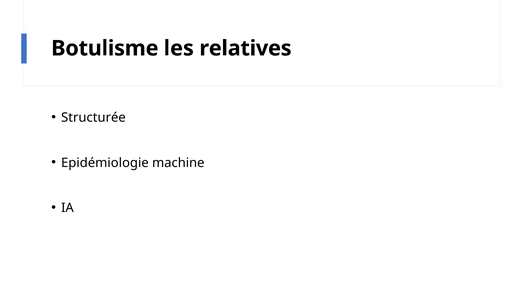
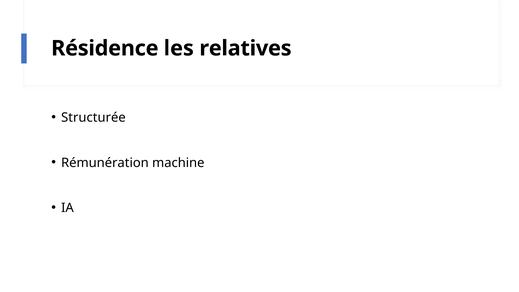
Botulisme: Botulisme -> Résidence (105, 48)
Epidémiologie: Epidémiologie -> Rémunération (105, 163)
